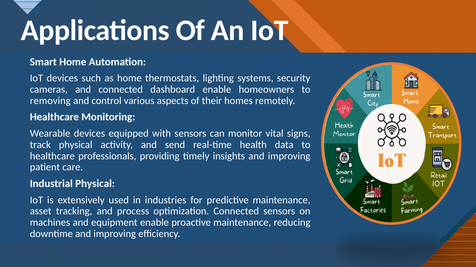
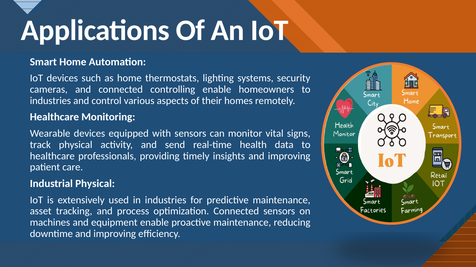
dashboard: dashboard -> controlling (173, 90)
removing: removing -> industries (50, 101)
